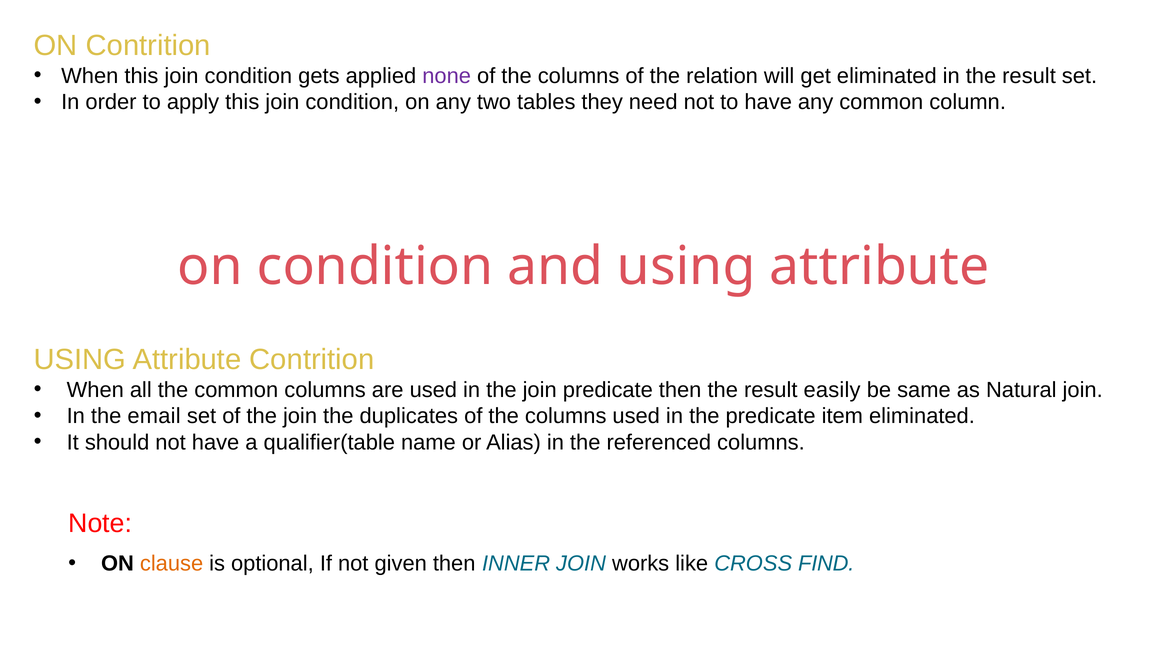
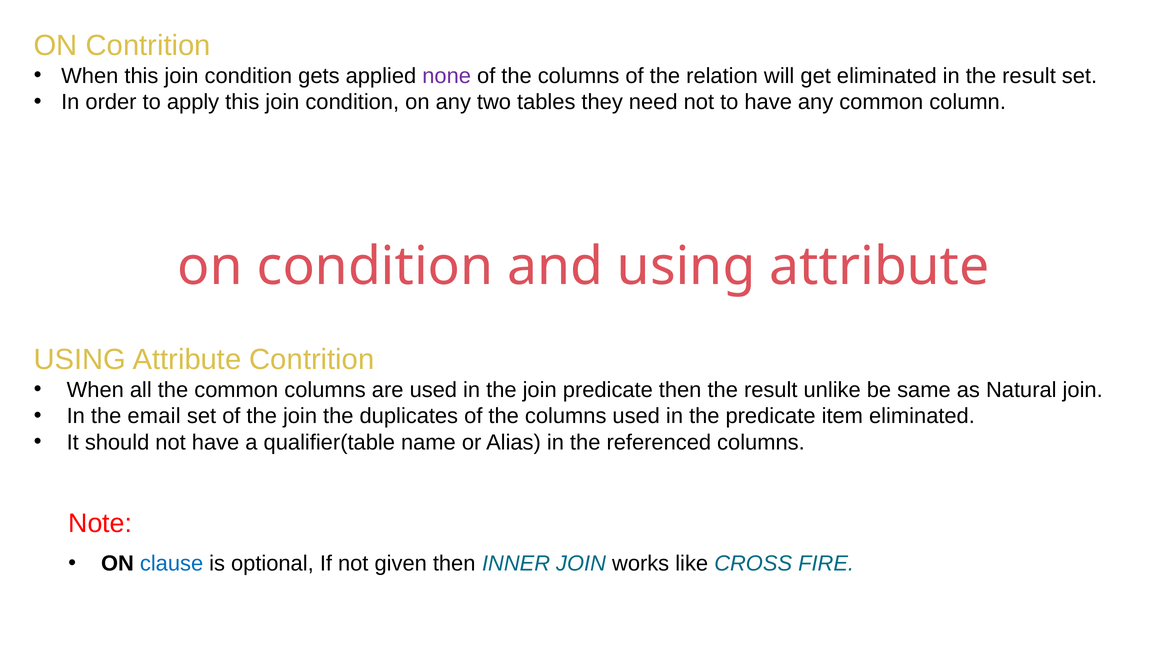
easily: easily -> unlike (832, 390)
clause colour: orange -> blue (172, 564)
FIND: FIND -> FIRE (826, 564)
